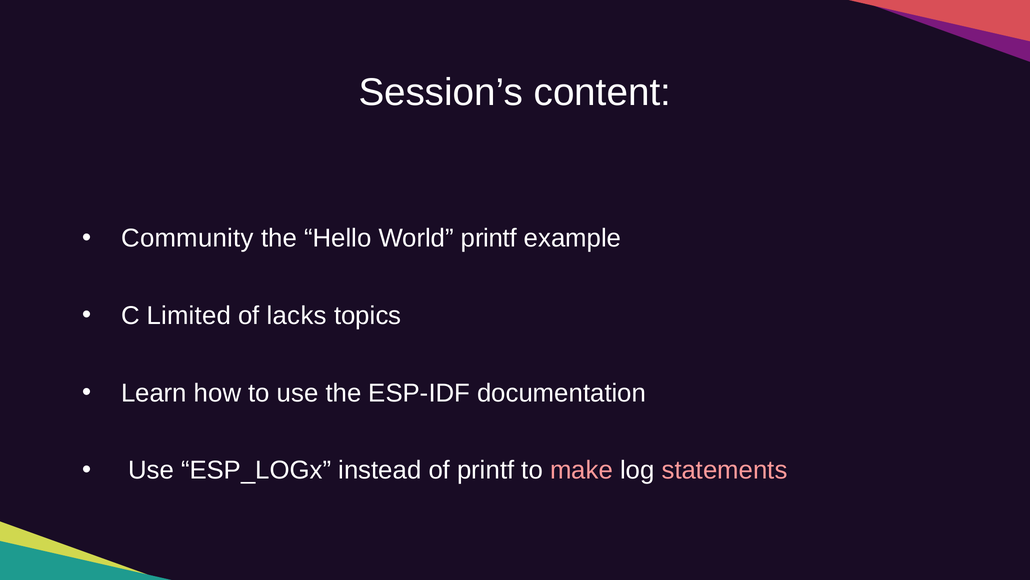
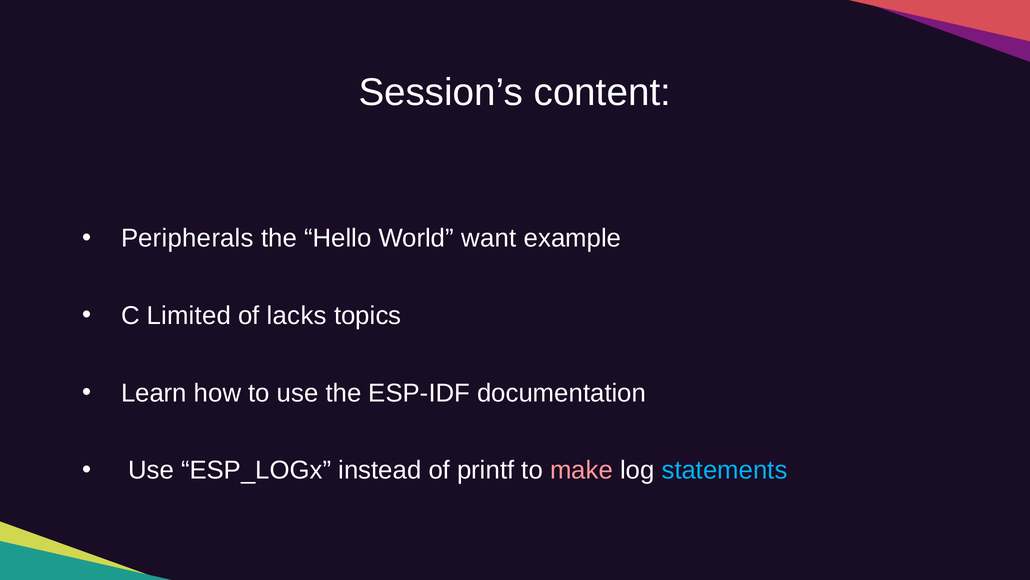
Community: Community -> Peripherals (187, 238)
World printf: printf -> want (489, 238)
statements colour: pink -> light blue (725, 470)
